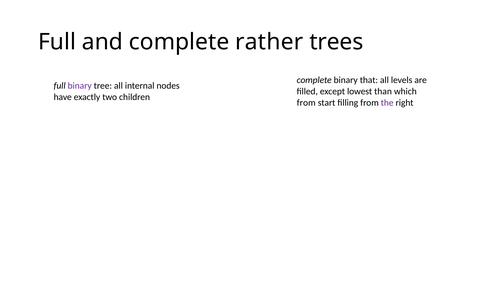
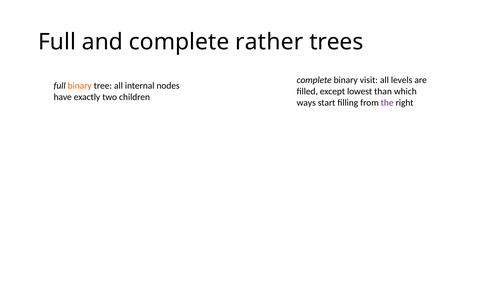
that: that -> visit (369, 80)
binary colour: purple -> orange (80, 86)
from: from -> ways (306, 103)
